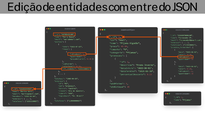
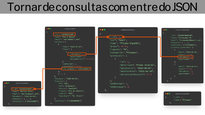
Edição: Edição -> Tornar (25, 7)
entidades: entidades -> consultas (82, 7)
